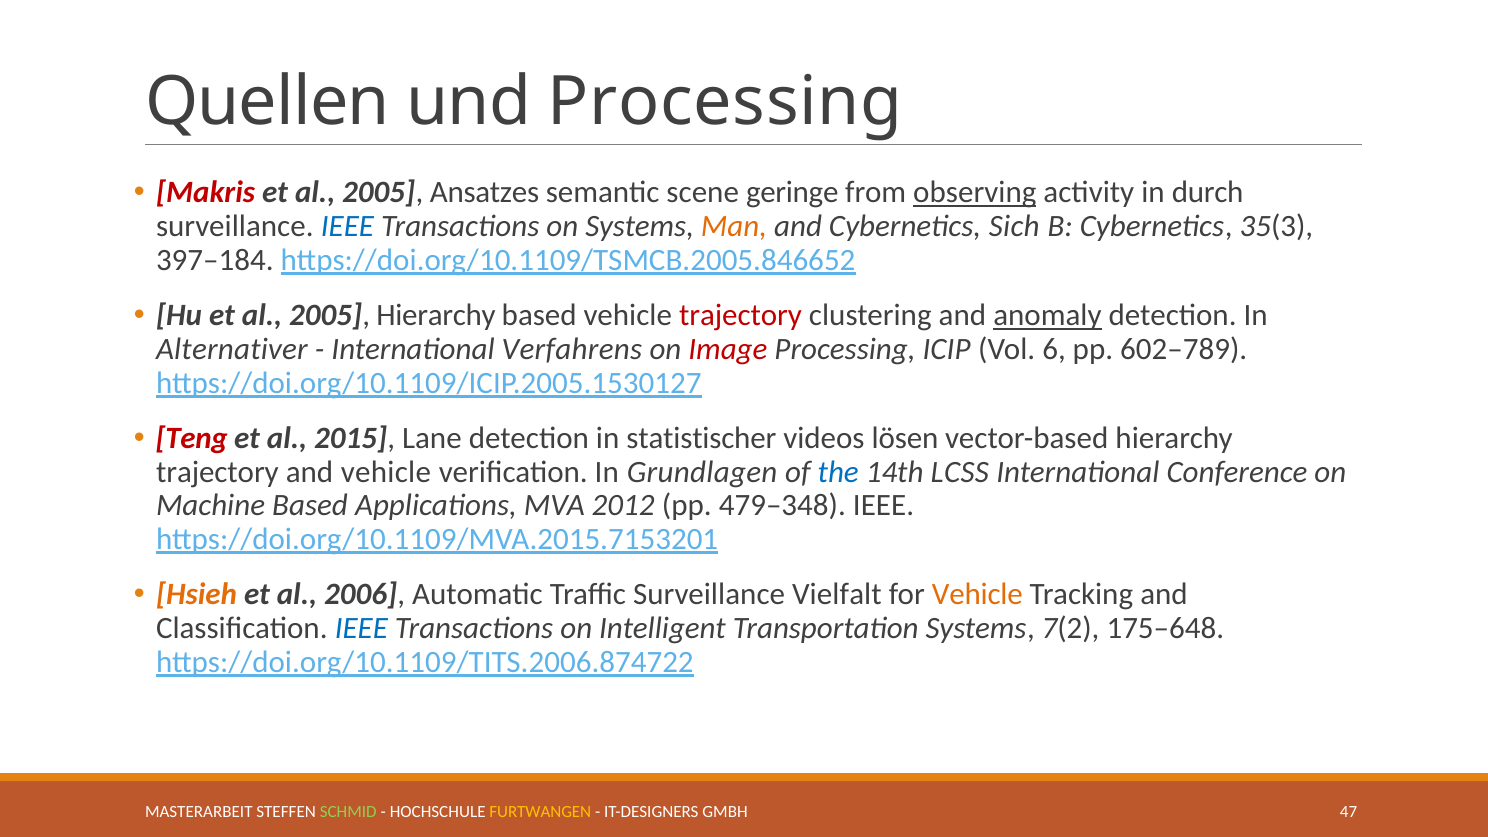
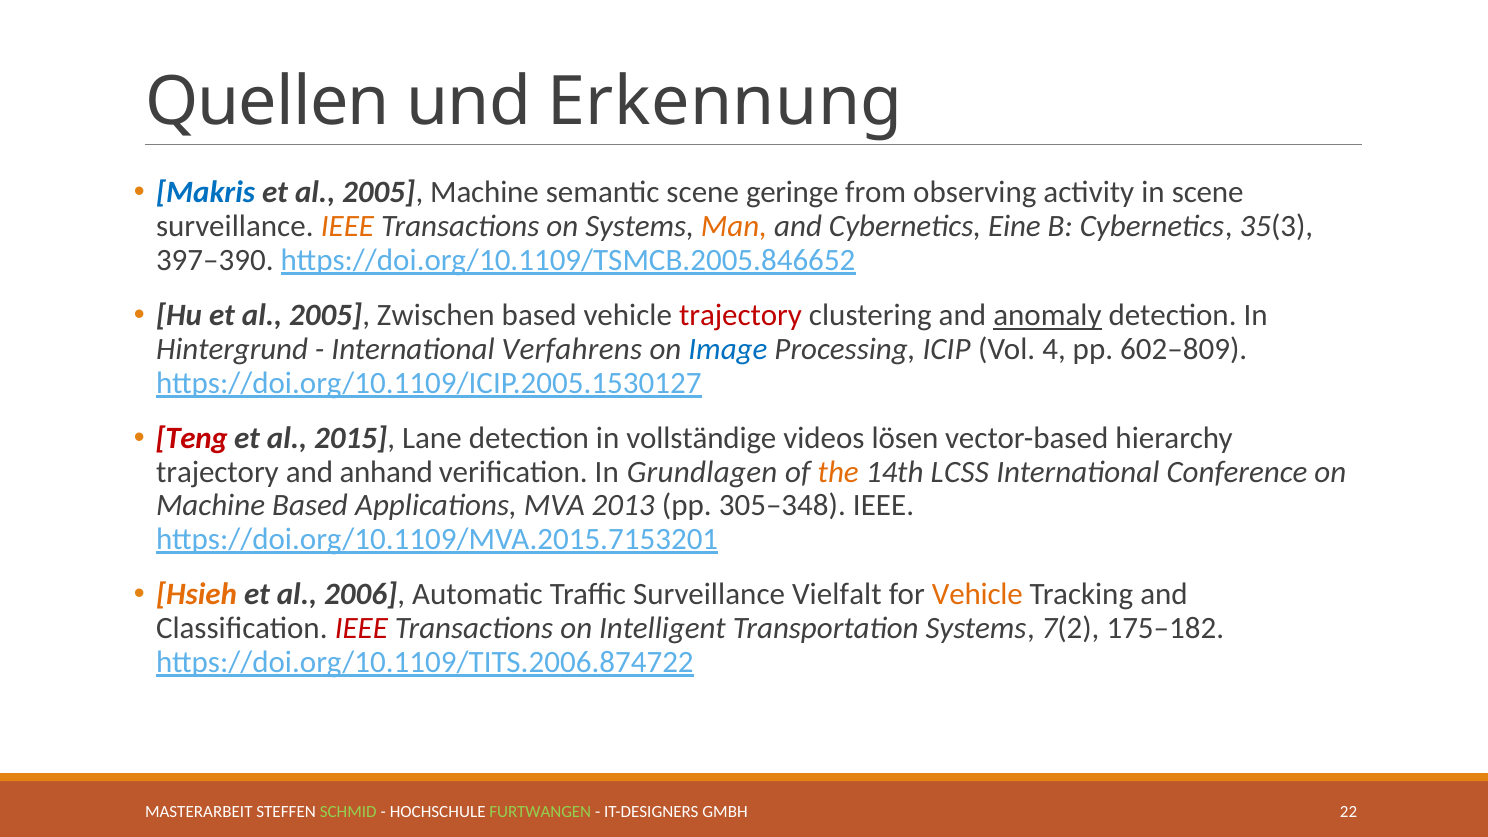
und Processing: Processing -> Erkennung (725, 102)
Makris colour: red -> blue (206, 193)
2005 Ansatzes: Ansatzes -> Machine (484, 193)
observing underline: present -> none (975, 193)
in durch: durch -> scene (1208, 193)
IEEE colour: blue -> orange (347, 226)
Sich: Sich -> Eine (1014, 226)
397–184: 397–184 -> 397–390 (215, 260)
2005 Hierarchy: Hierarchy -> Zwischen (436, 316)
Alternativer: Alternativer -> Hintergrund (232, 349)
Image colour: red -> blue (728, 349)
6: 6 -> 4 (1054, 349)
602–789: 602–789 -> 602–809 (1184, 349)
statistischer: statistischer -> vollständige (701, 438)
and vehicle: vehicle -> anhand (386, 472)
the colour: blue -> orange (838, 472)
2012: 2012 -> 2013 (623, 505)
479–348: 479–348 -> 305–348 (782, 505)
IEEE colour: blue -> red (361, 628)
175–648: 175–648 -> 175–182 (1165, 628)
FURTWANGEN colour: yellow -> light green (540, 812)
47: 47 -> 22 (1349, 812)
